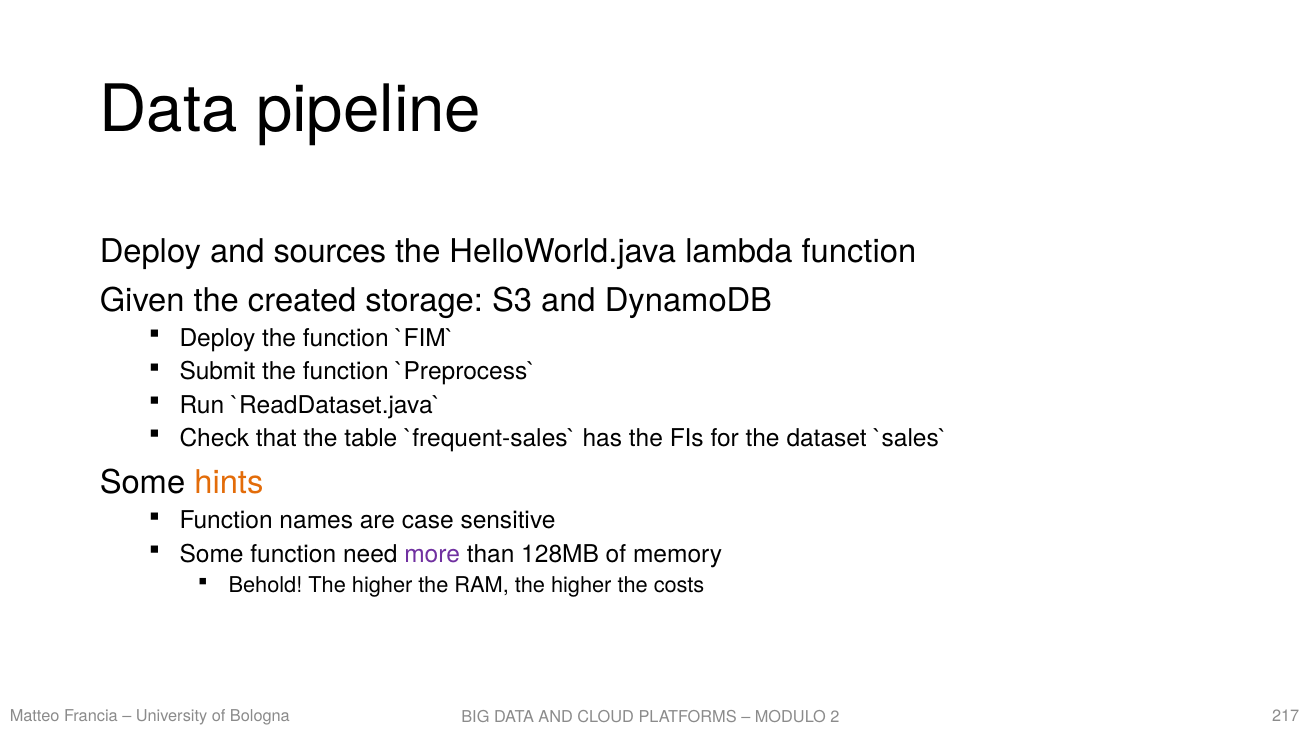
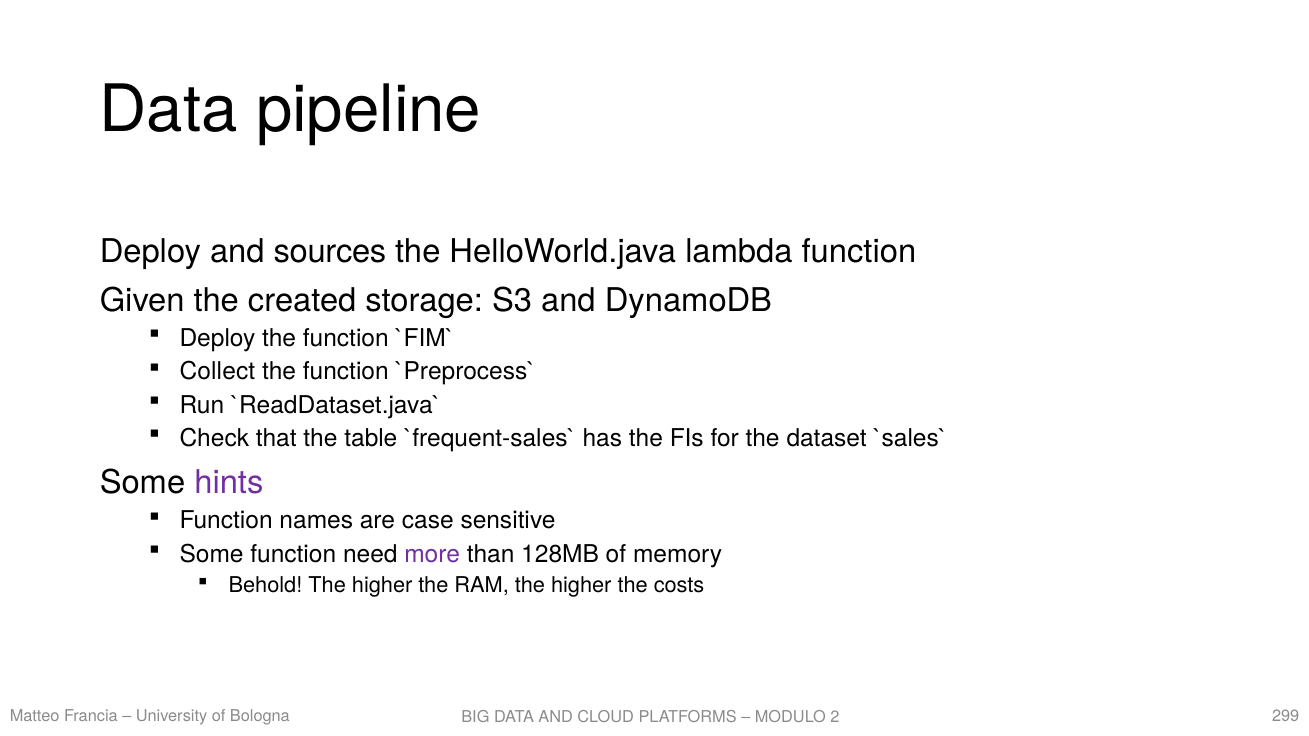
Submit: Submit -> Collect (217, 372)
hints colour: orange -> purple (229, 483)
217: 217 -> 299 (1286, 716)
